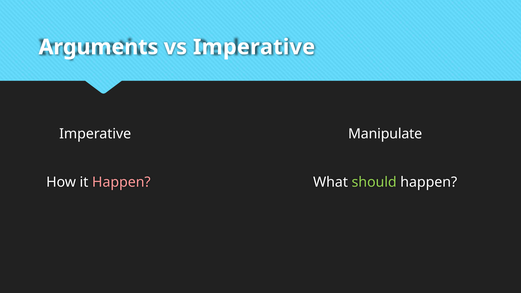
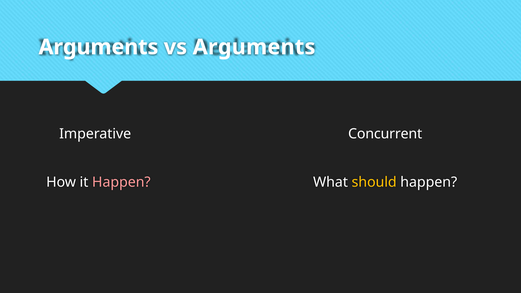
vs Imperative: Imperative -> Arguments (254, 47)
Manipulate: Manipulate -> Concurrent (385, 134)
should colour: light green -> yellow (374, 182)
